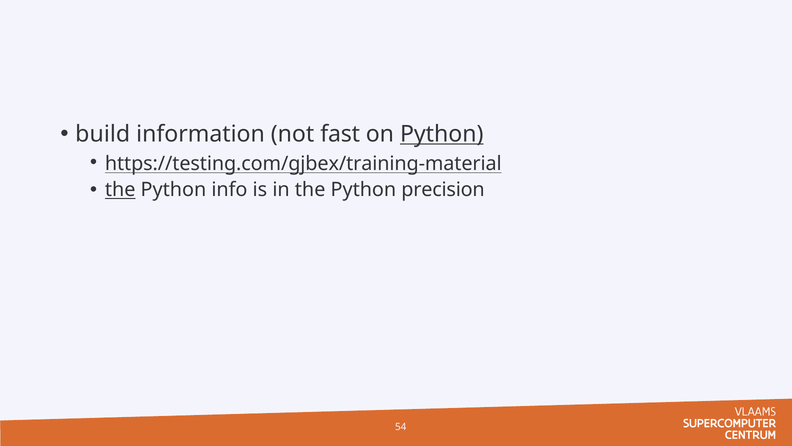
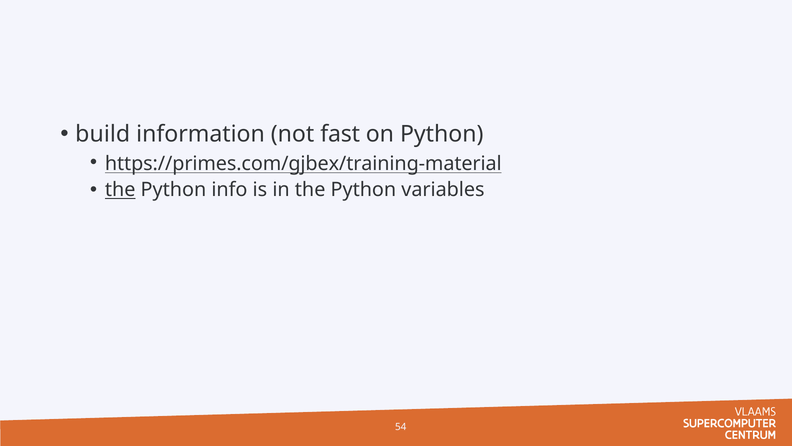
Python underline: present -> none (442, 134)
https://testing.com/gjbex/training-material: https://testing.com/gjbex/training-material -> https://primes.com/gjbex/training-material (303, 164)
precision: precision -> variables (443, 190)
